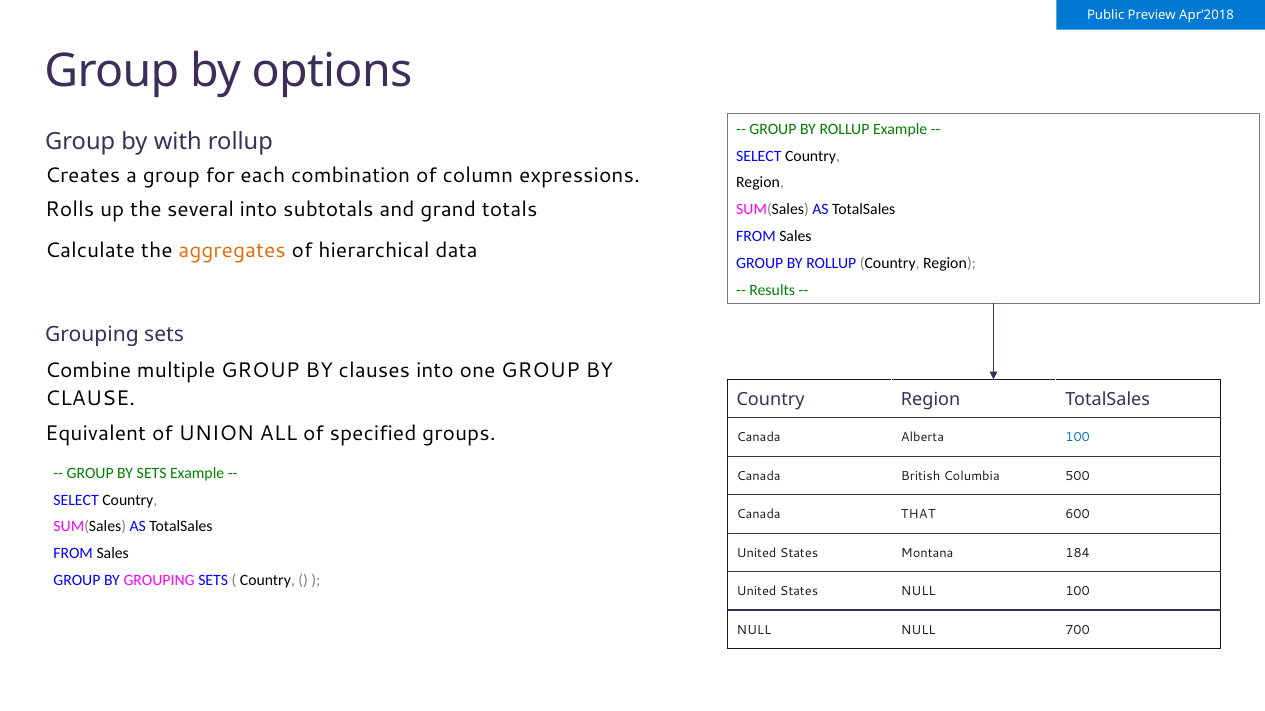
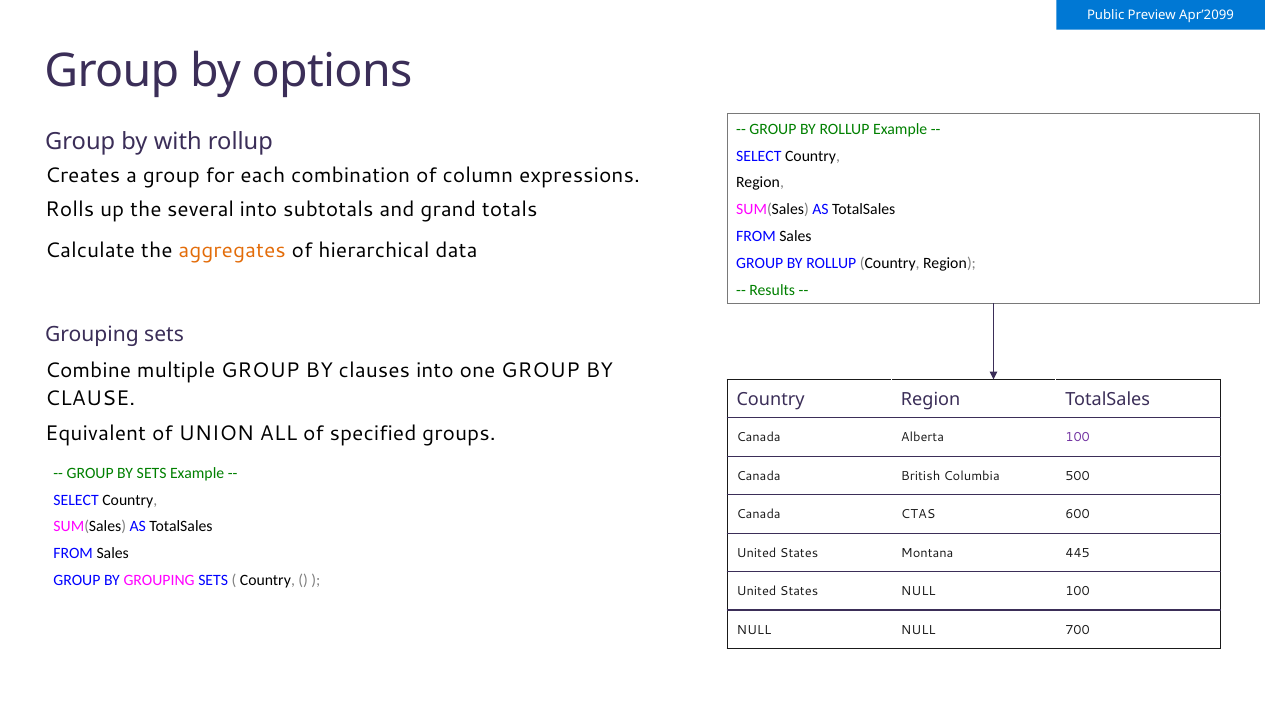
Apr’2018: Apr’2018 -> Apr’2099 (1207, 15)
100 colour: blue -> purple (1078, 438)
THAT: THAT -> CTAS (918, 515)
184: 184 -> 445 (1078, 553)
